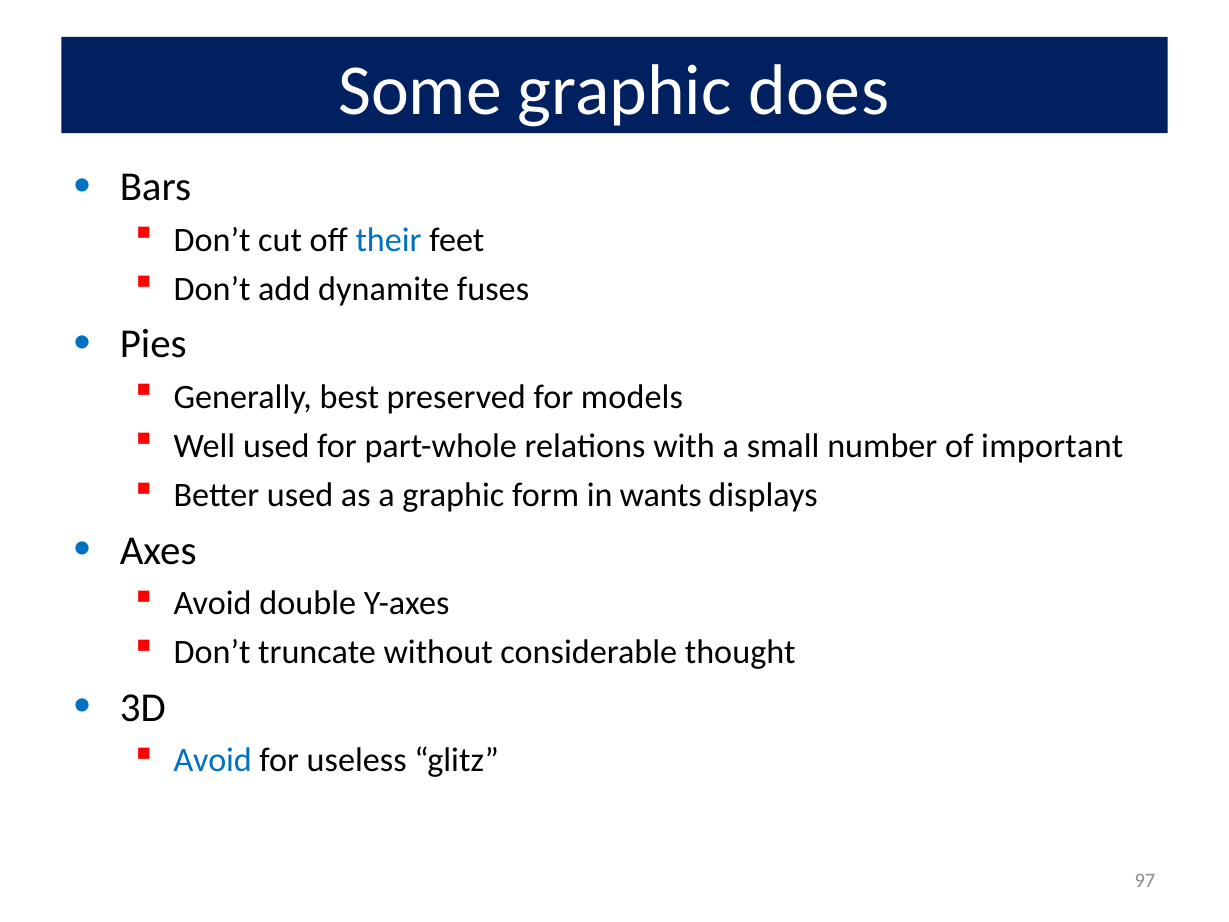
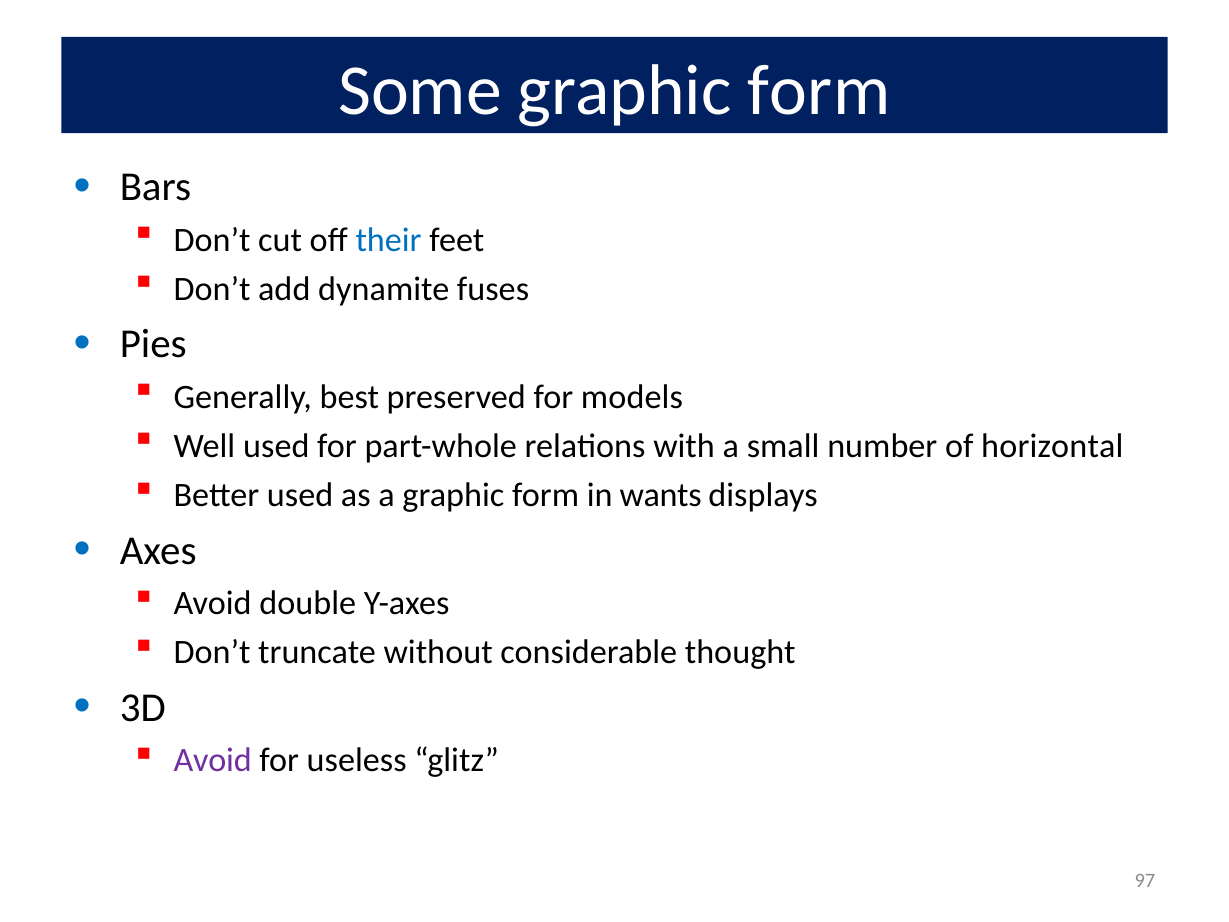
Some graphic does: does -> form (819, 91)
important: important -> horizontal (1052, 446)
Avoid colour: blue -> purple (213, 760)
